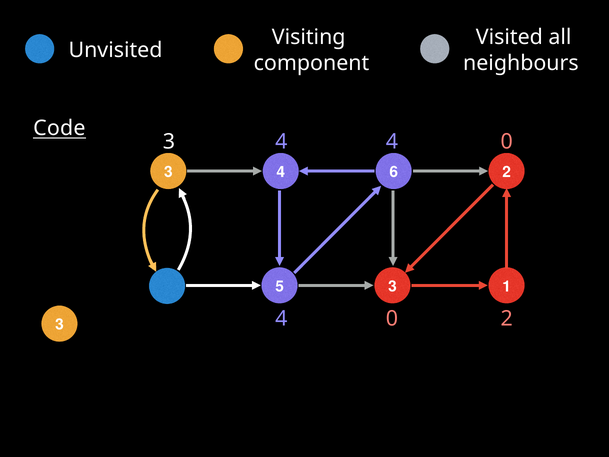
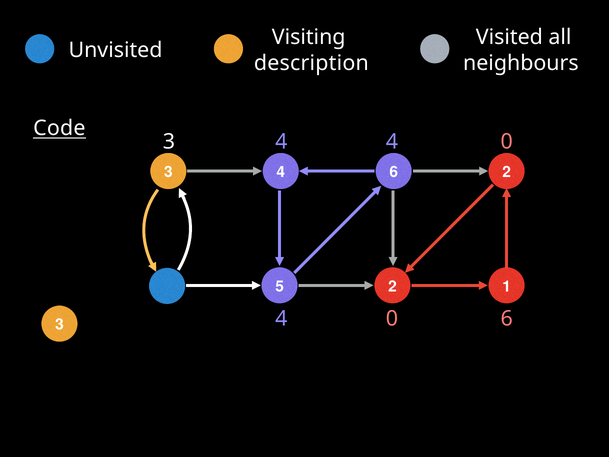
component: component -> description (311, 63)
5 3: 3 -> 2 (392, 286)
0 2: 2 -> 6 (507, 318)
